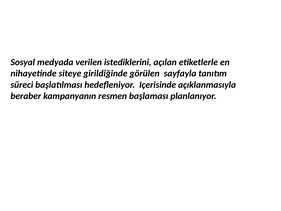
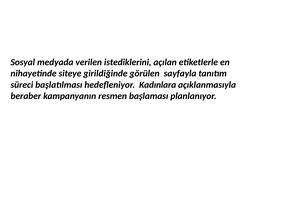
Içerisinde: Içerisinde -> Kadınlara (158, 85)
